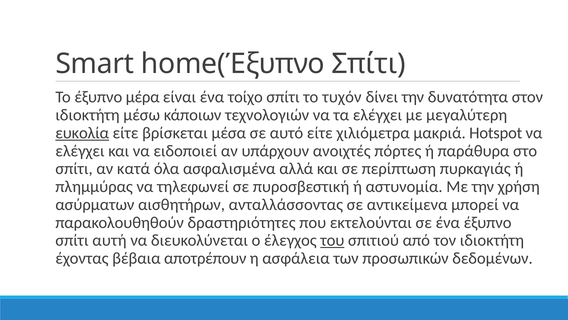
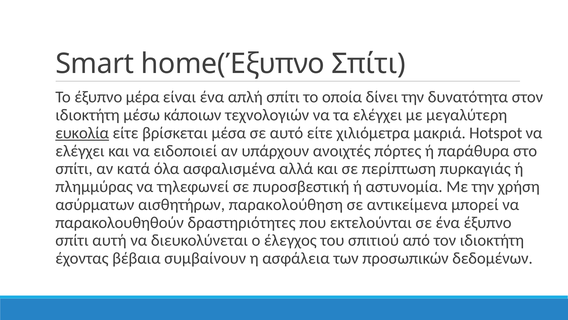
τοίχο: τοίχο -> απλή (245, 97)
τυχόν: τυχόν -> οποία (342, 97)
ανταλλάσσοντας: ανταλλάσσοντας -> παρακολούθηση (286, 204)
του underline: present -> none (332, 240)
αποτρέπουν: αποτρέπουν -> συμβαίνουν (205, 258)
